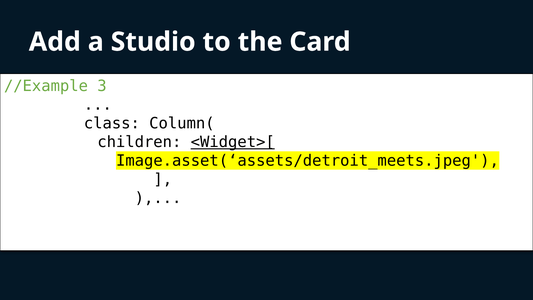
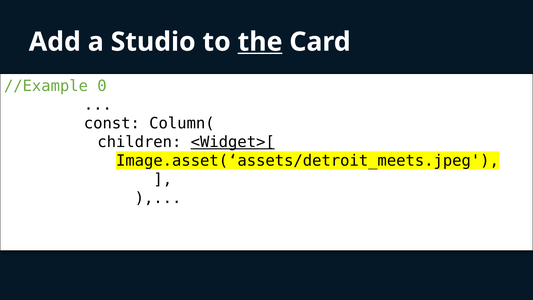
the underline: none -> present (260, 42)
3: 3 -> 0 (102, 86)
class: class -> const (112, 123)
